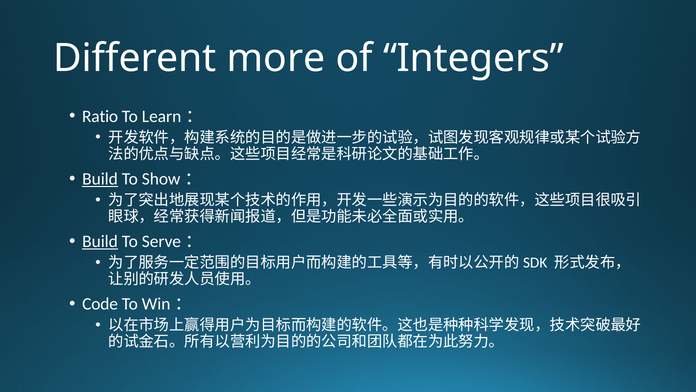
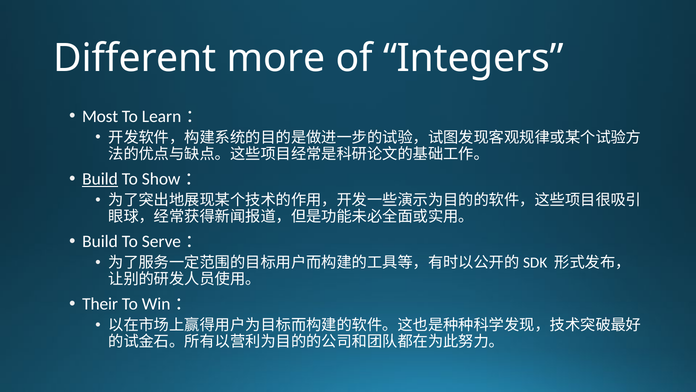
Ratio: Ratio -> Most (100, 116)
Build underline: present -> none (100, 241)
Code: Code -> Their (100, 304)
